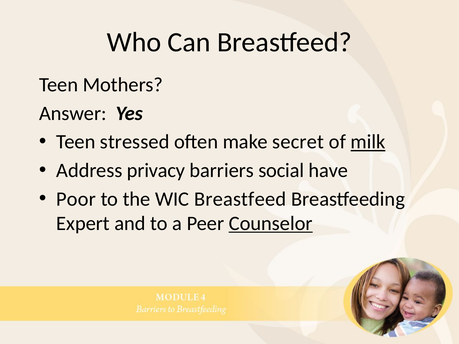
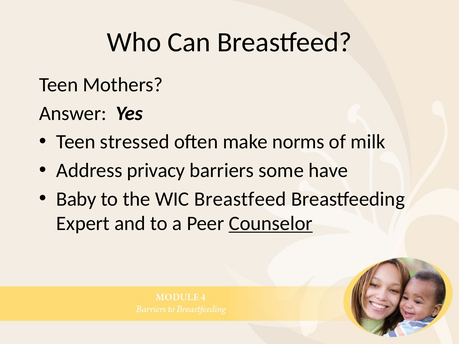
secret: secret -> norms (298, 142)
milk underline: present -> none (368, 142)
social: social -> some (281, 171)
Poor: Poor -> Baby (76, 199)
